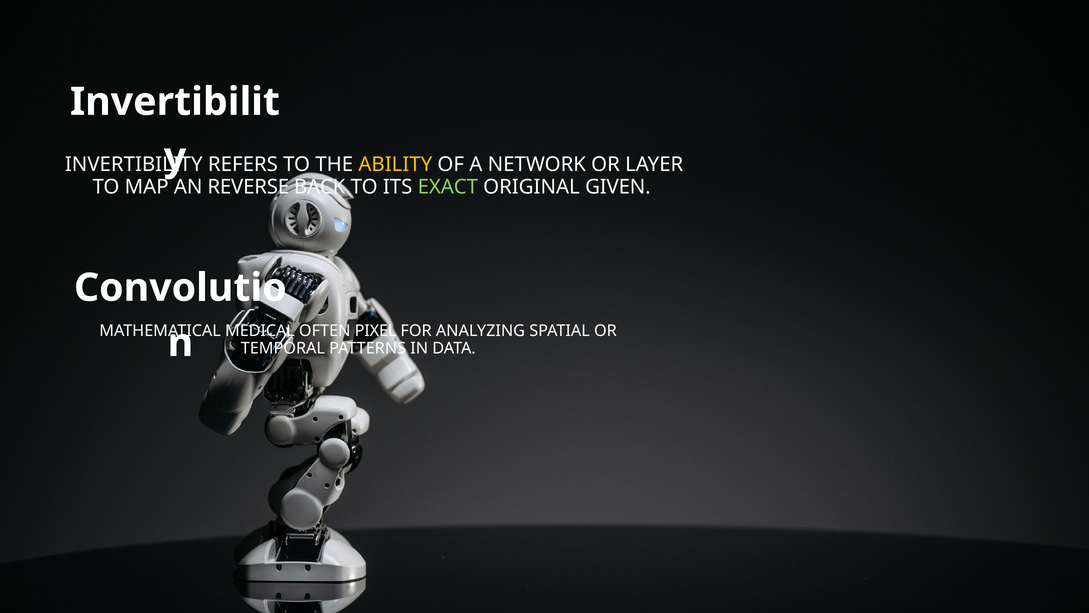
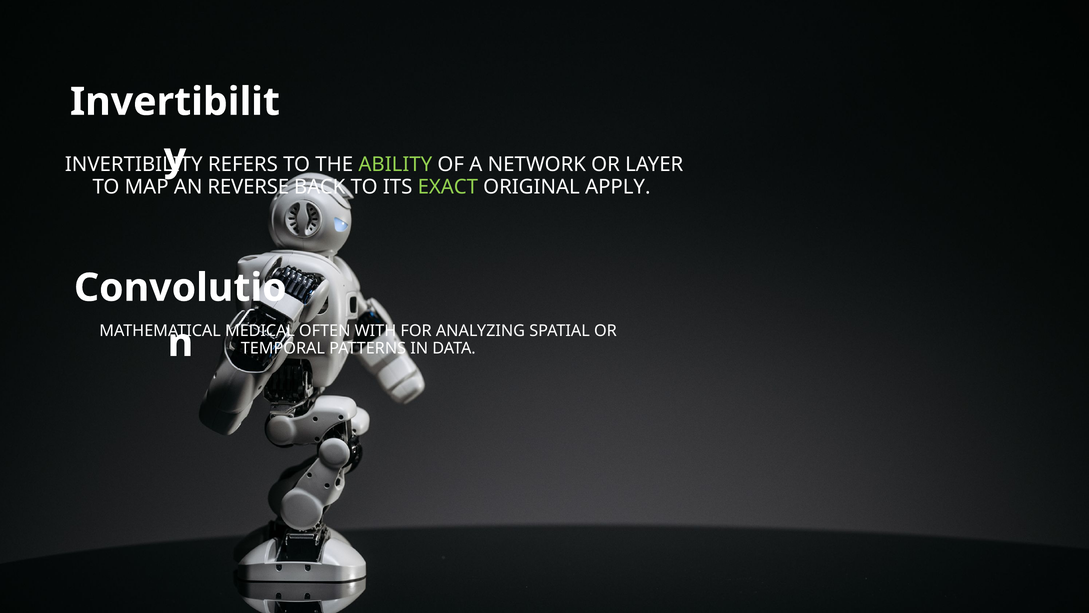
ABILITY colour: yellow -> light green (395, 164)
GIVEN: GIVEN -> APPLY (618, 187)
PIXEL: PIXEL -> WITH (375, 330)
